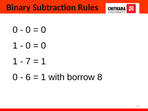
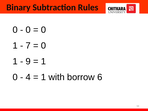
0: 0 -> 7 (28, 46)
7: 7 -> 9 (28, 61)
6: 6 -> 4 (28, 77)
8: 8 -> 6 (100, 77)
